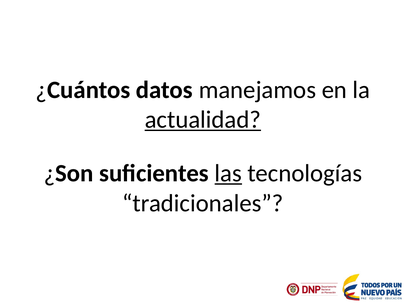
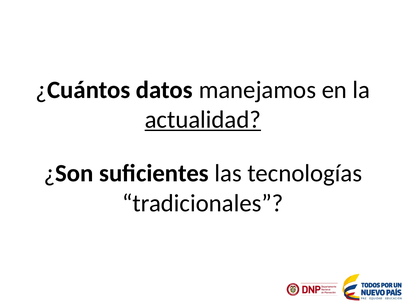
las underline: present -> none (228, 173)
